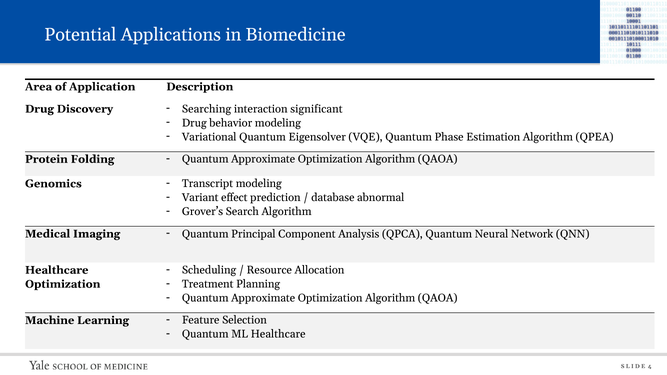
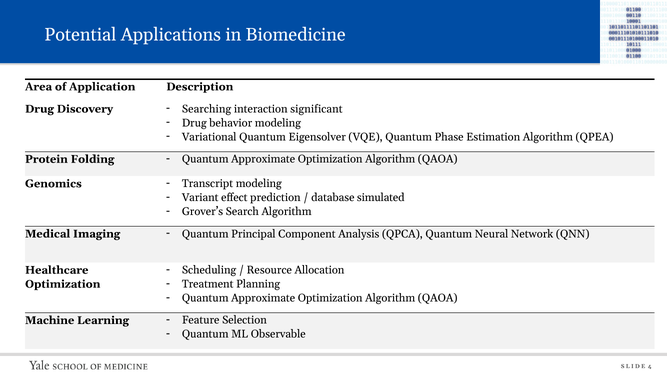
abnormal: abnormal -> simulated (381, 198)
ML Healthcare: Healthcare -> Observable (278, 334)
